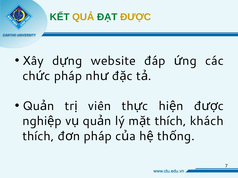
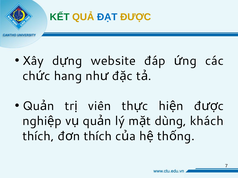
ĐẠT colour: green -> blue (107, 17)
pháp: pháp -> hang (68, 76)
thích: thích -> dùng (170, 121)
pháp: pháp -> thích (98, 136)
